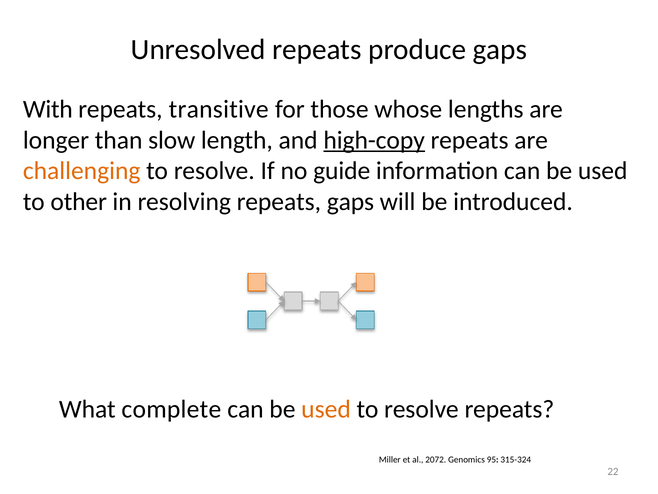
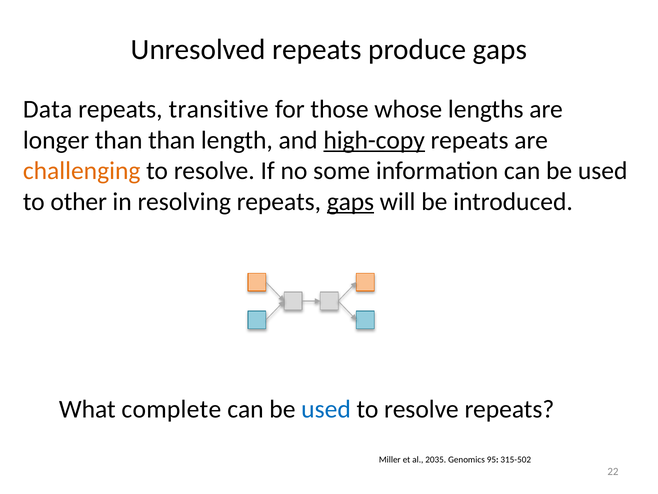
With: With -> Data (48, 109)
than slow: slow -> than (172, 140)
guide: guide -> some (342, 171)
gaps underline: none -> present (350, 201)
used colour: orange -> blue (326, 409)
2072: 2072 -> 2035 (436, 459)
315-324: 315-324 -> 315-502 (516, 459)
